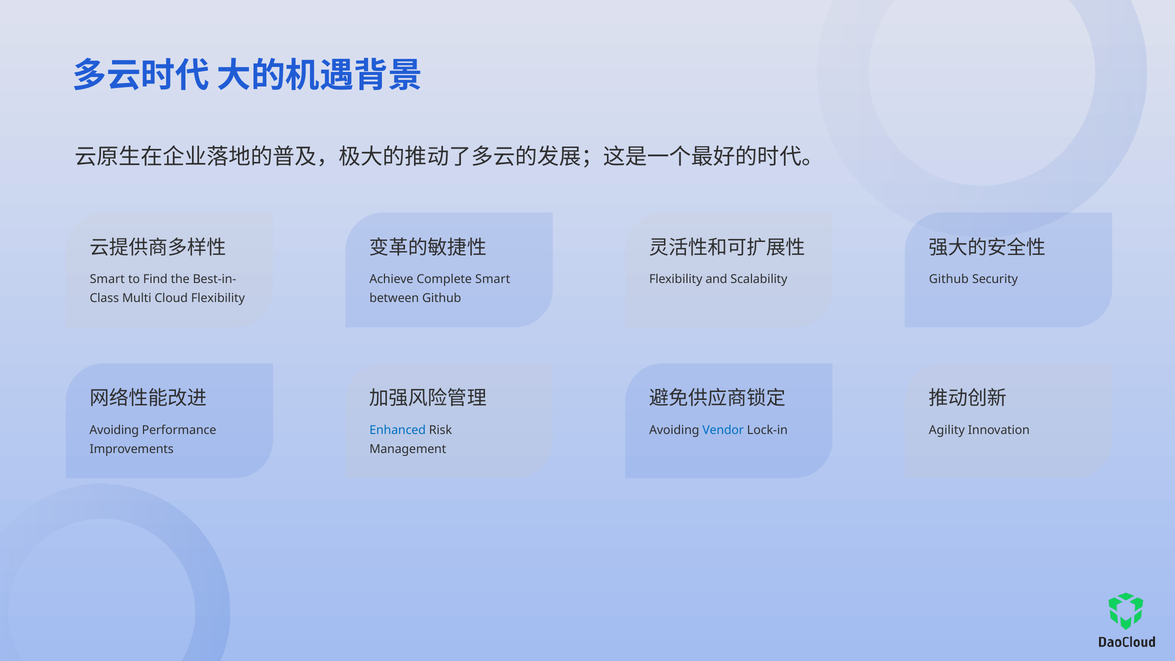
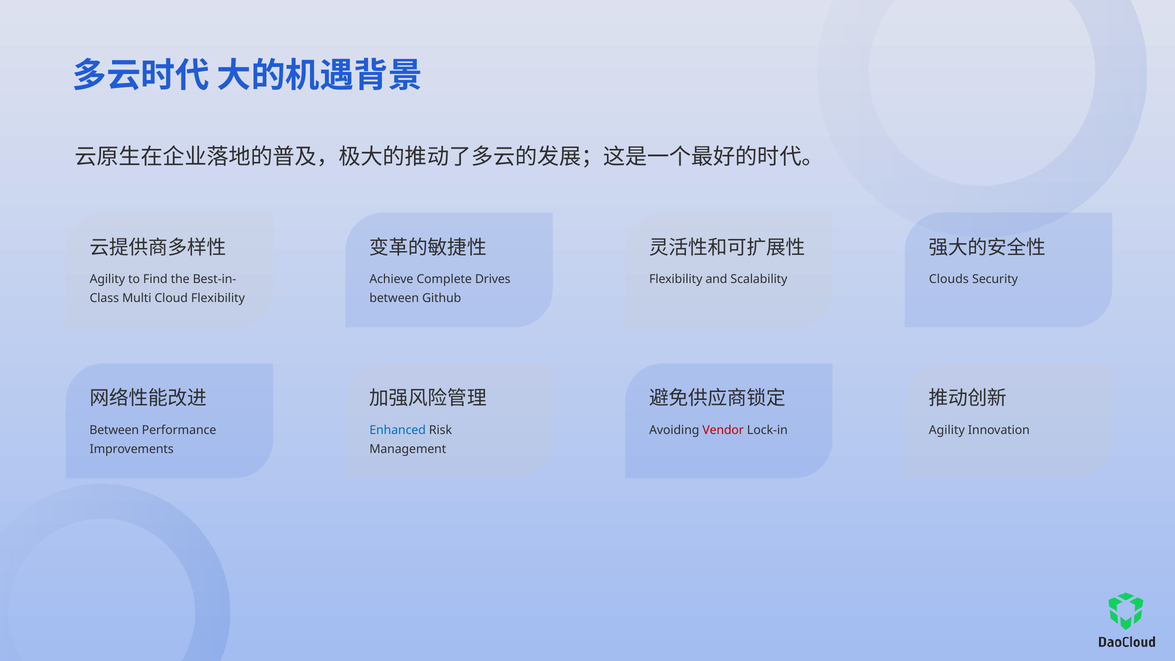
Smart: Smart -> Agility (107, 279)
Complete Smart: Smart -> Drives (493, 279)
Github: Github -> Clouds (949, 279)
Avoiding: Avoiding -> Between (114, 430)
Vendor colour: blue -> red (723, 430)
